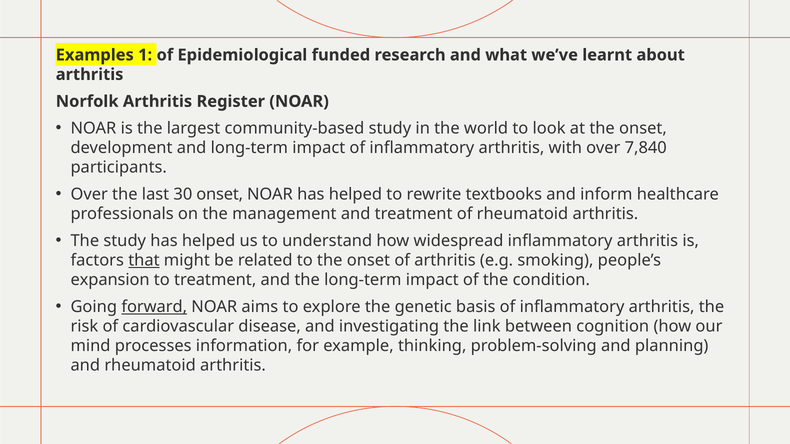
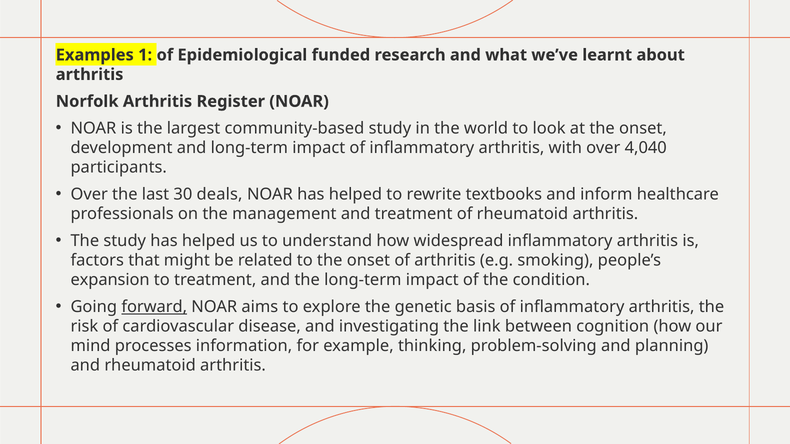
7,840: 7,840 -> 4,040 (646, 148)
30 onset: onset -> deals (220, 194)
that underline: present -> none (144, 261)
